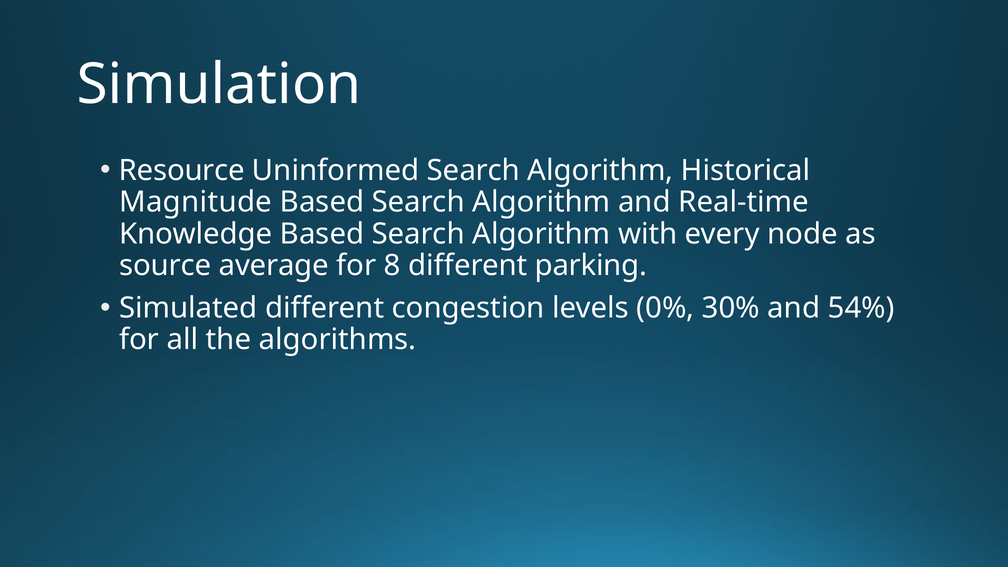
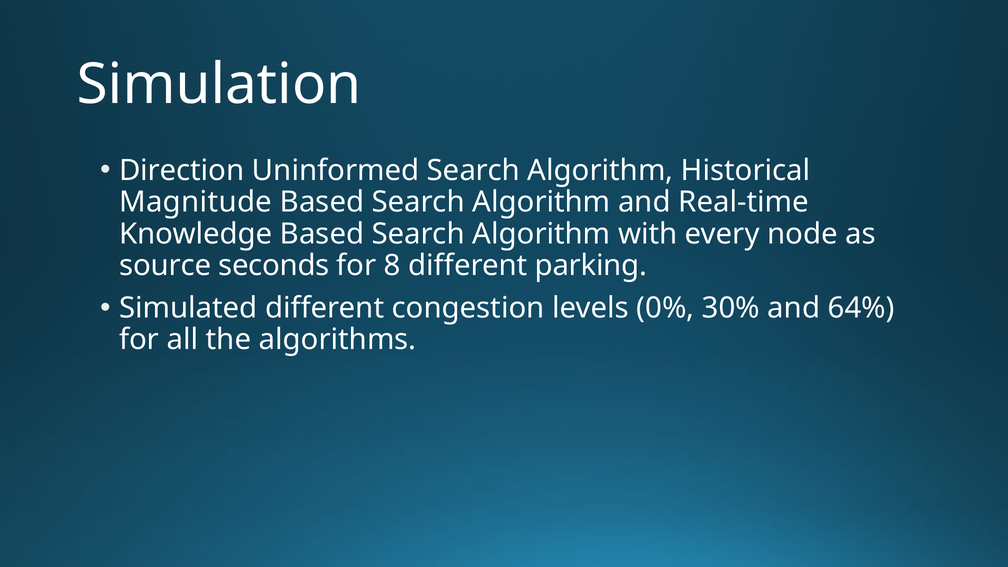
Resource: Resource -> Direction (182, 170)
average: average -> seconds (274, 266)
54%: 54% -> 64% (861, 308)
